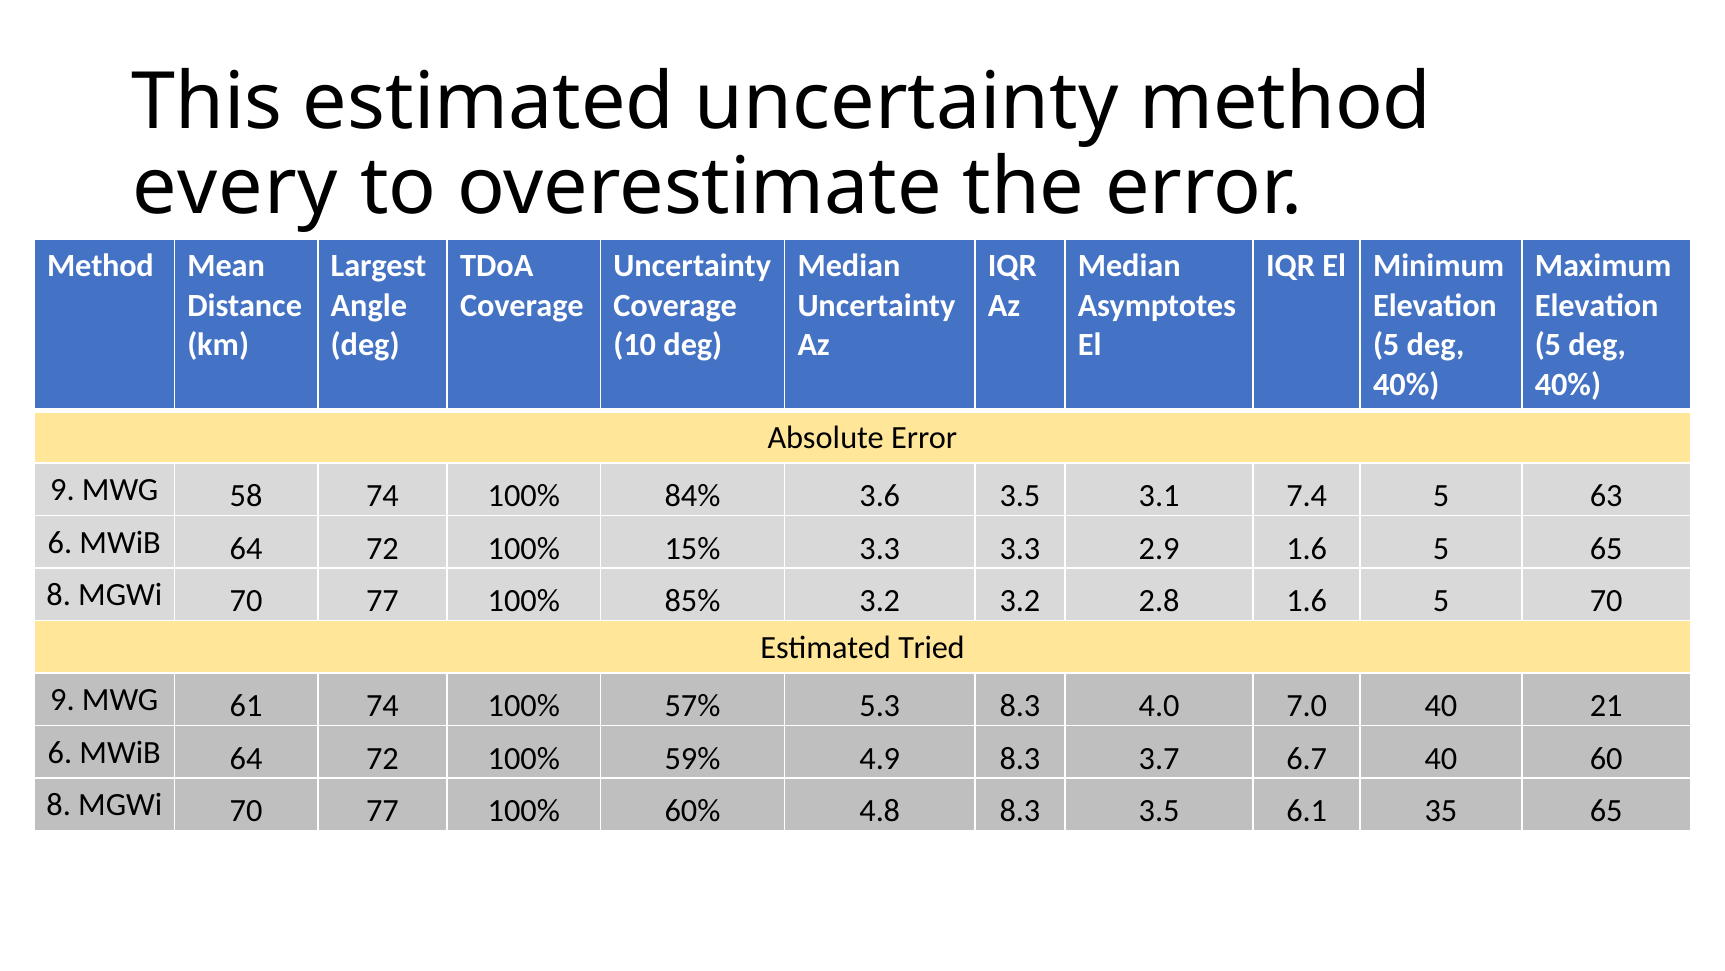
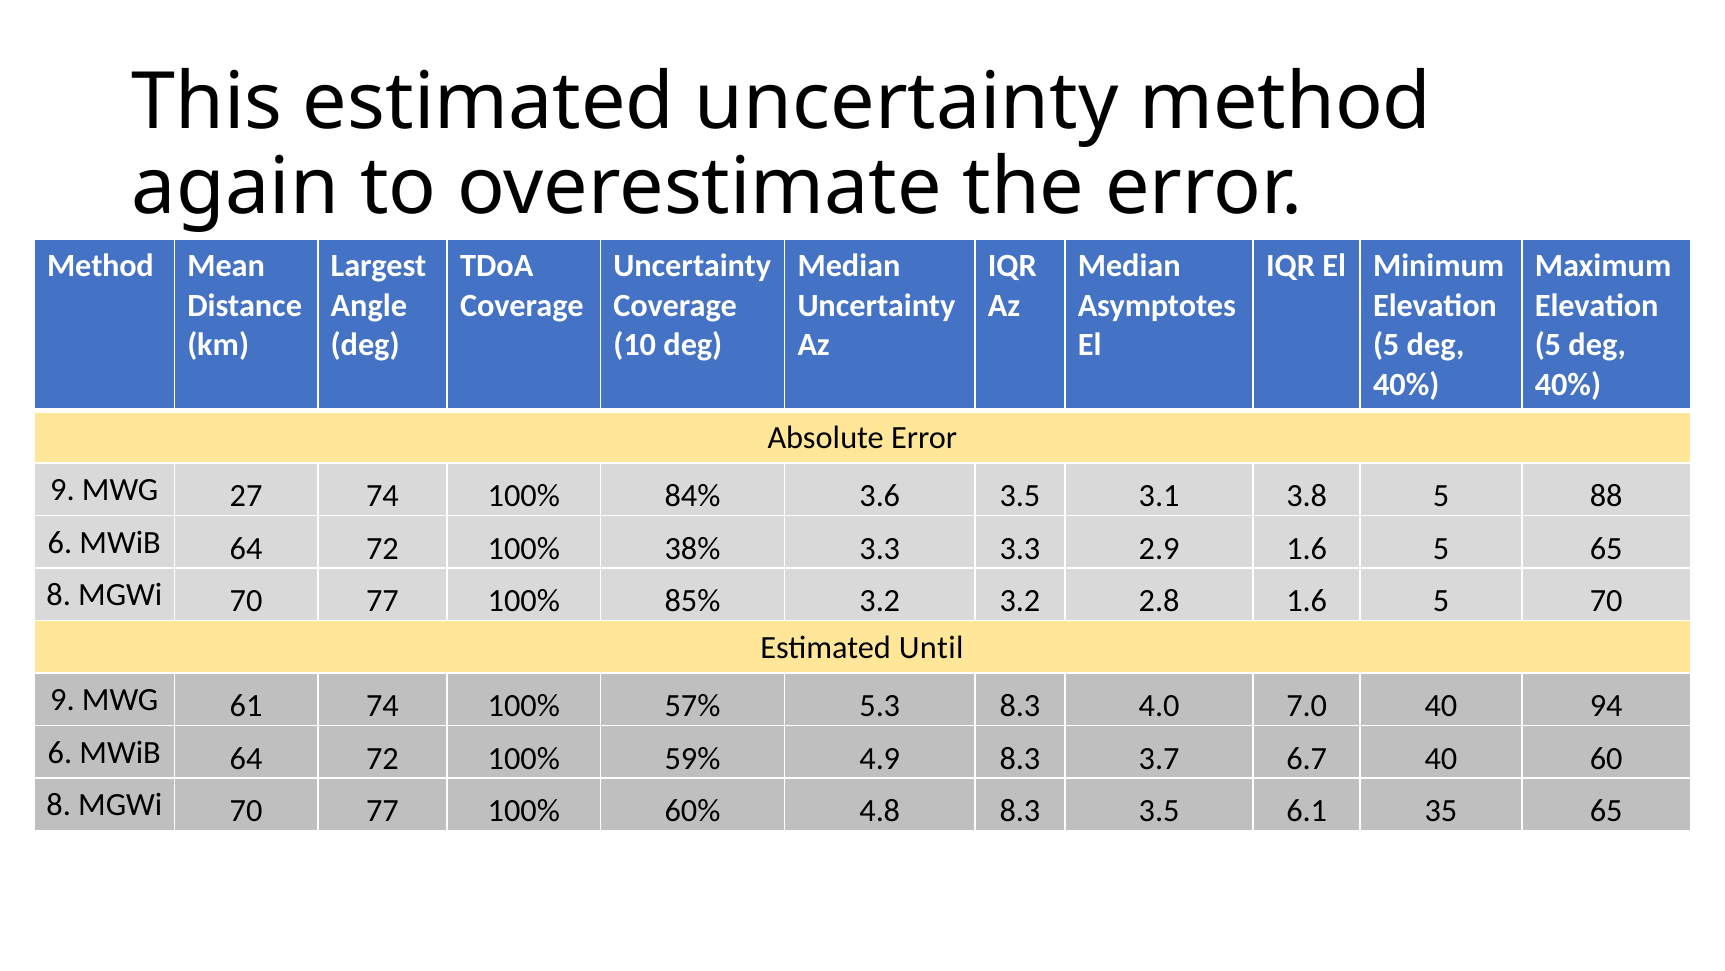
every: every -> again (235, 188)
58: 58 -> 27 (246, 496)
7.4: 7.4 -> 3.8 (1307, 496)
63: 63 -> 88 (1606, 496)
15%: 15% -> 38% (693, 548)
Tried: Tried -> Until (931, 647)
21: 21 -> 94 (1606, 706)
